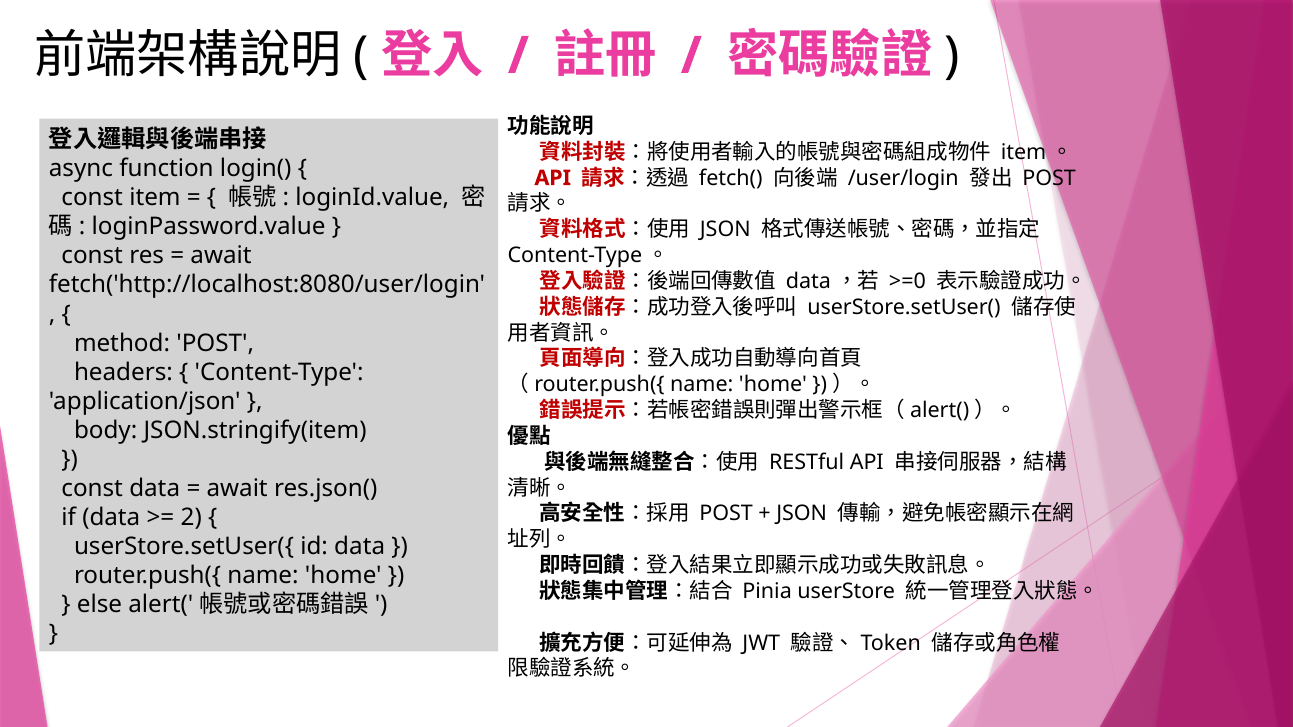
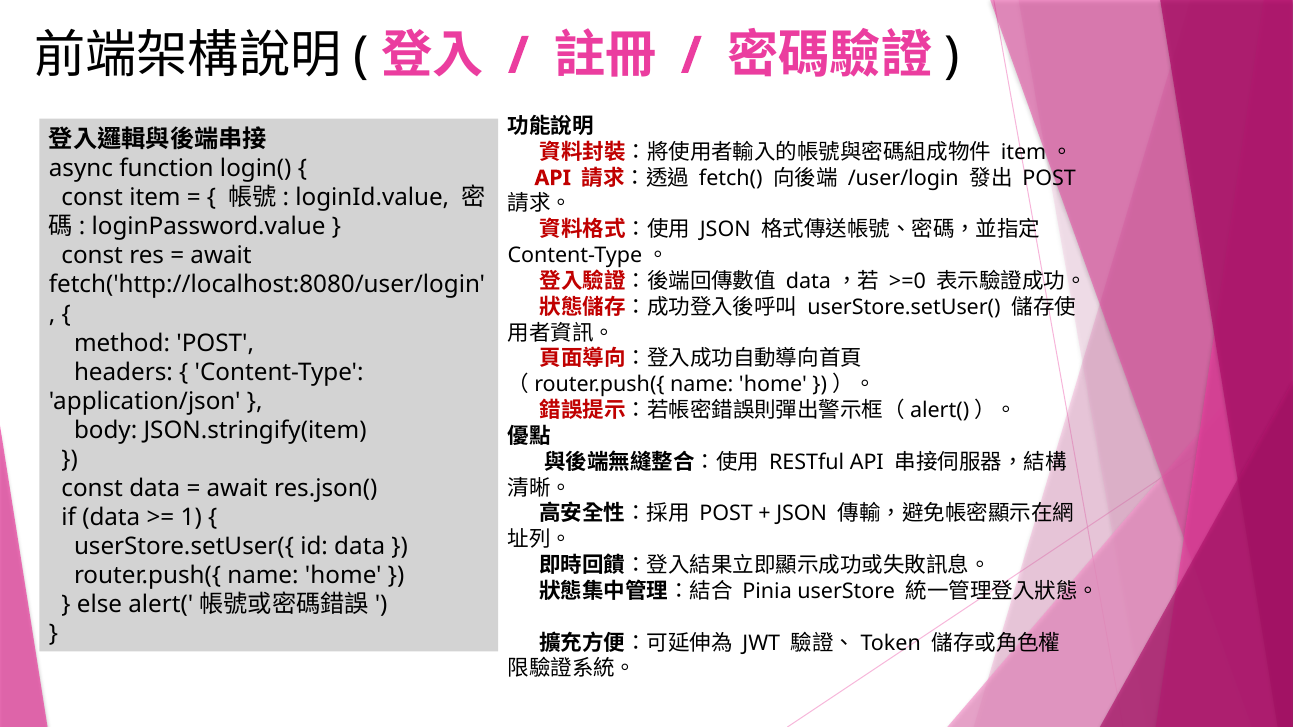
2: 2 -> 1 (191, 518)
